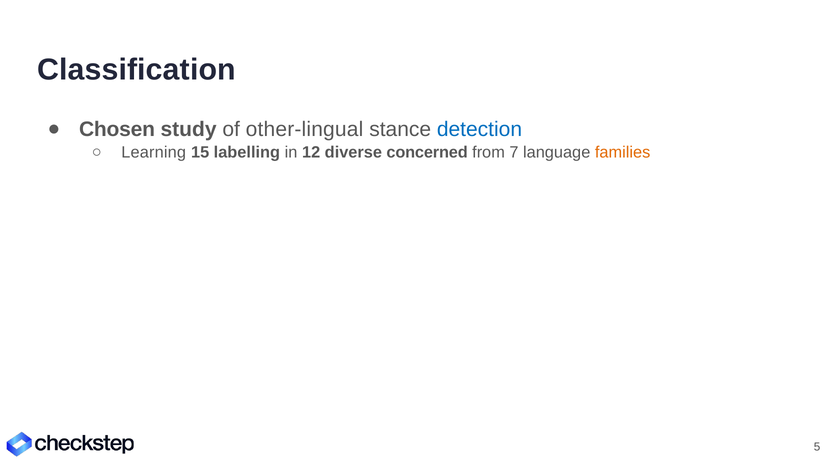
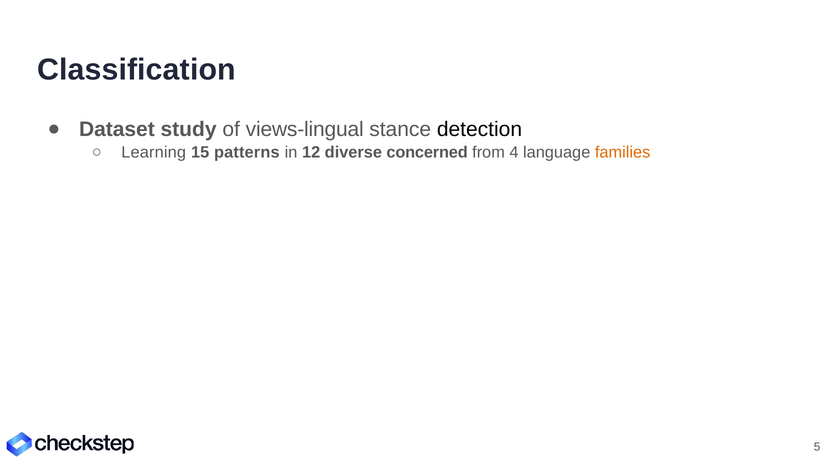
Chosen: Chosen -> Dataset (117, 130)
other-lingual: other-lingual -> views-lingual (305, 130)
detection colour: blue -> black (479, 130)
labelling: labelling -> patterns (247, 153)
7: 7 -> 4 (514, 153)
